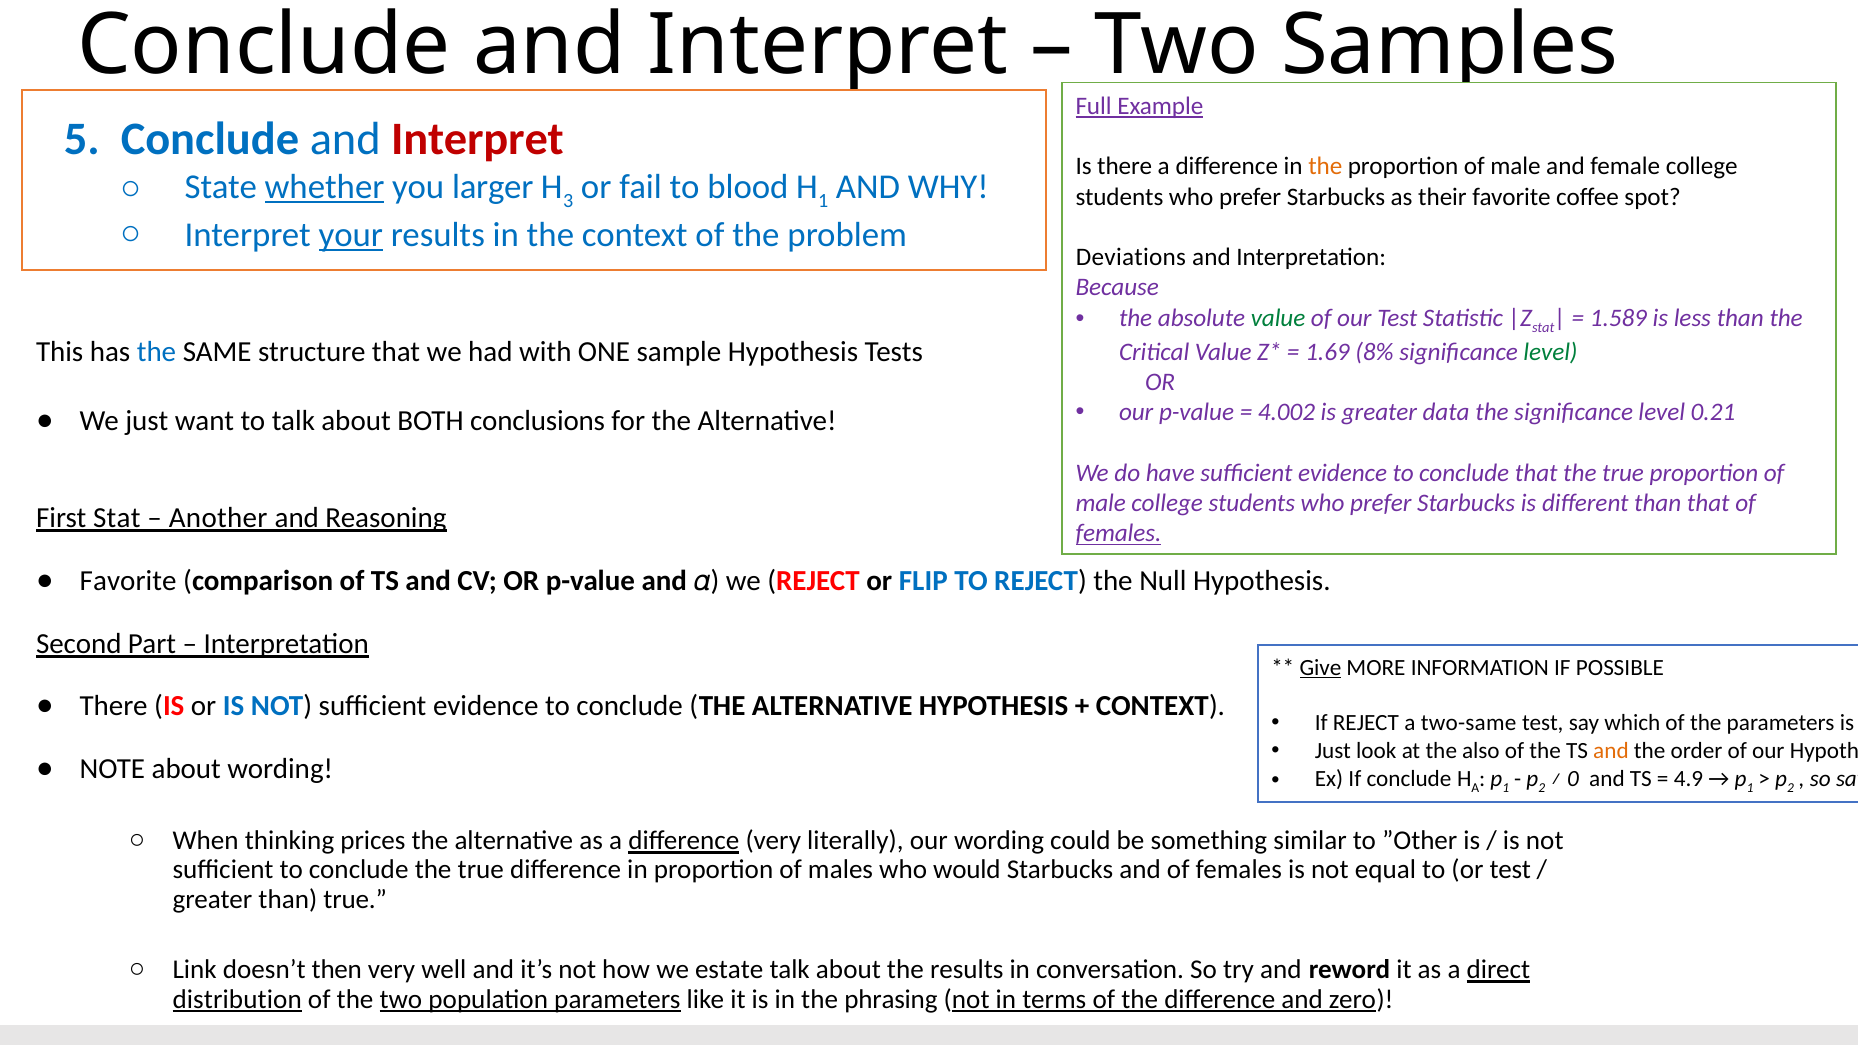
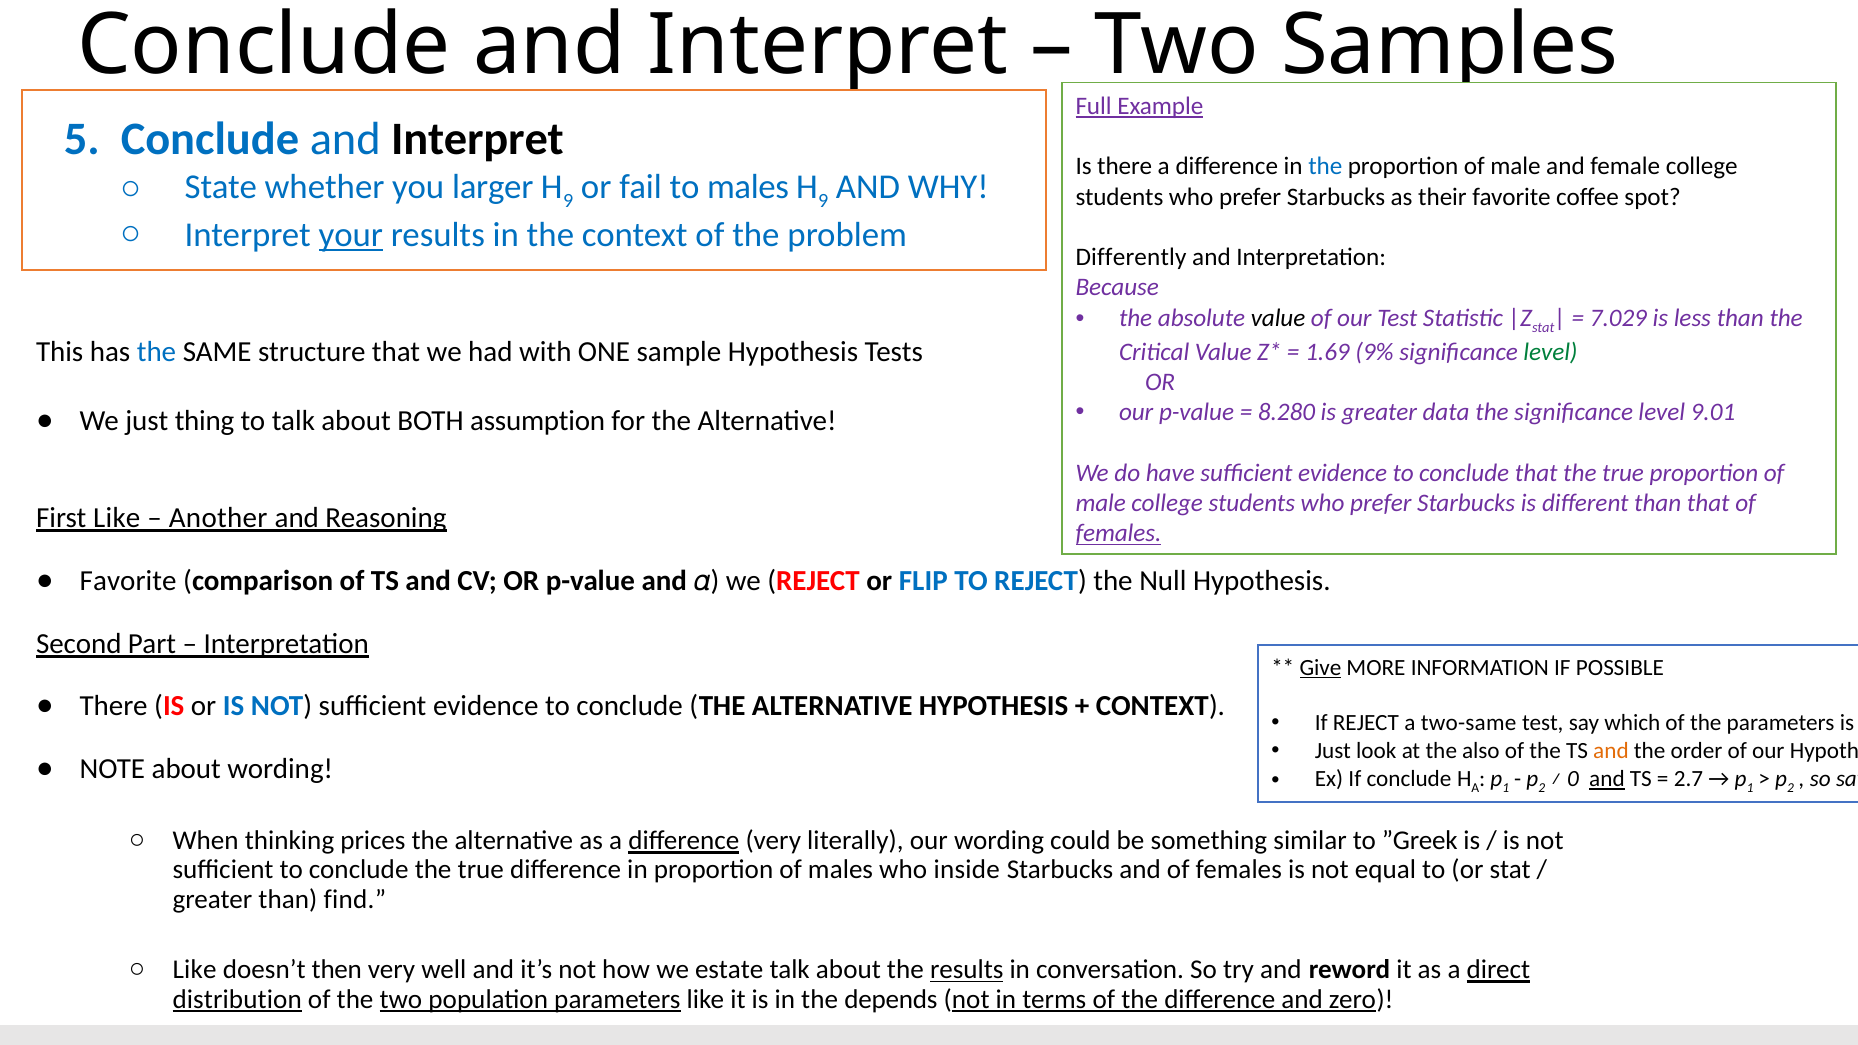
Interpret colour: red -> black (477, 139)
the colour: orange -> blue (1325, 167)
whether underline: present -> none (325, 187)
3: 3 -> 9 (568, 201)
to blood: blood -> males (748, 187)
1: 1 -> 9 (823, 201)
Deviations: Deviations -> Differently (1131, 257)
value colour: green -> black (1278, 318)
1.589: 1.589 -> 7.029 (1618, 318)
8%: 8% -> 9% (1375, 352)
4.002: 4.002 -> 8.280 (1287, 413)
0.21: 0.21 -> 9.01 (1713, 413)
want: want -> thing (205, 421)
conclusions: conclusions -> assumption (538, 421)
First Stat: Stat -> Like (117, 518)
and underline: none -> present (1607, 779)
4.9: 4.9 -> 2.7 (1688, 779)
”Other: ”Other -> ”Greek (1420, 841)
would: would -> inside (967, 870)
or test: test -> stat (1510, 870)
than true: true -> find (355, 899)
Link: Link -> Like (195, 970)
results underline: none -> present (967, 970)
phrasing: phrasing -> depends (891, 999)
